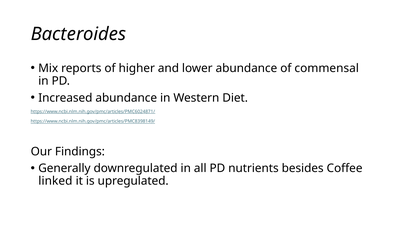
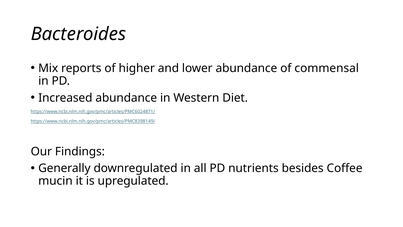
linked: linked -> mucin (55, 181)
